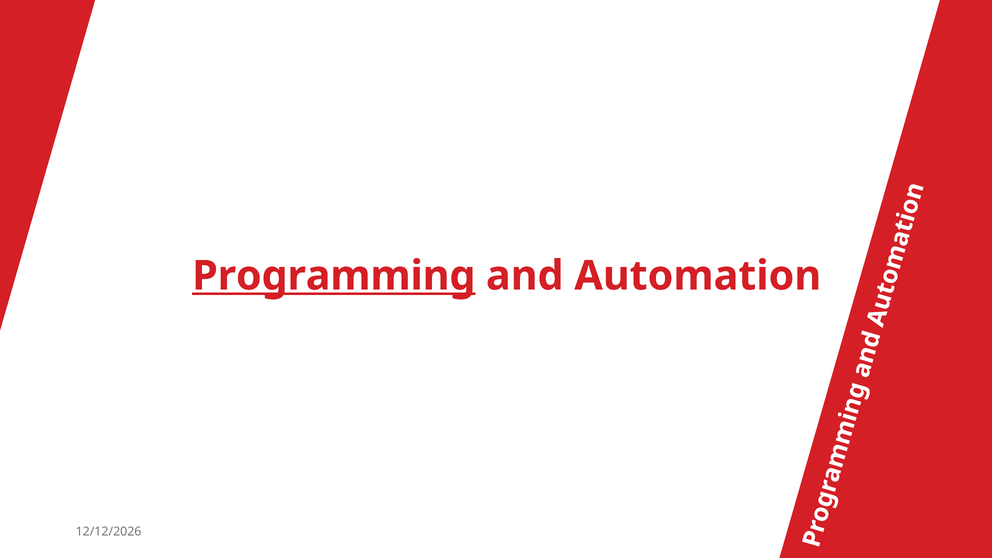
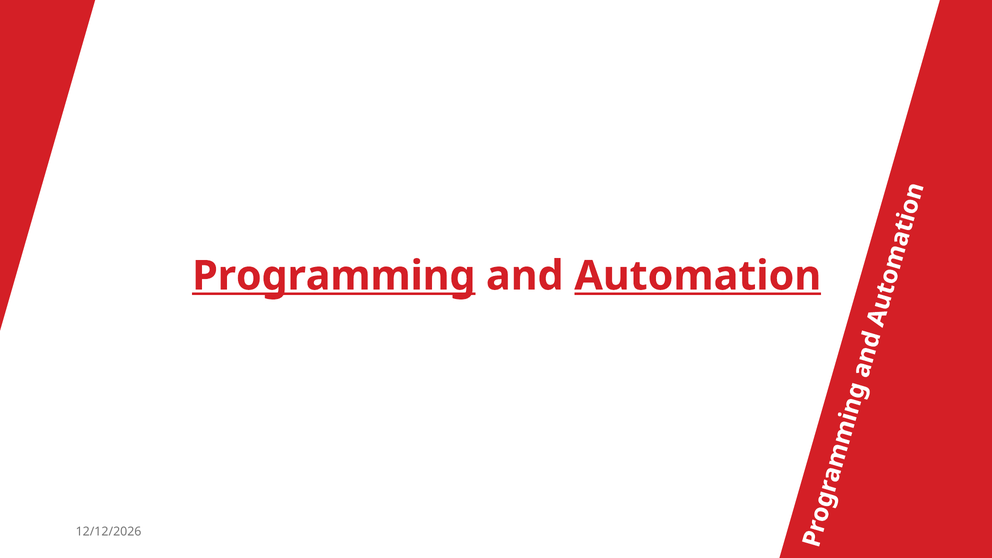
Automation underline: none -> present (698, 276)
